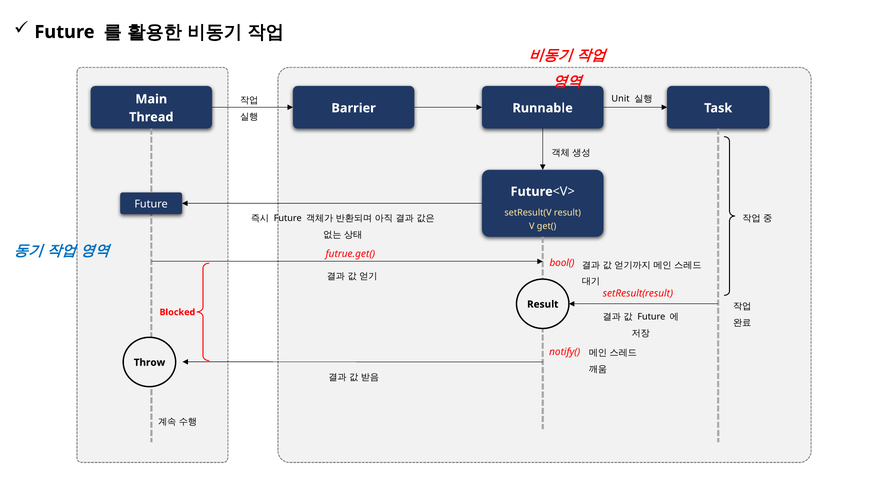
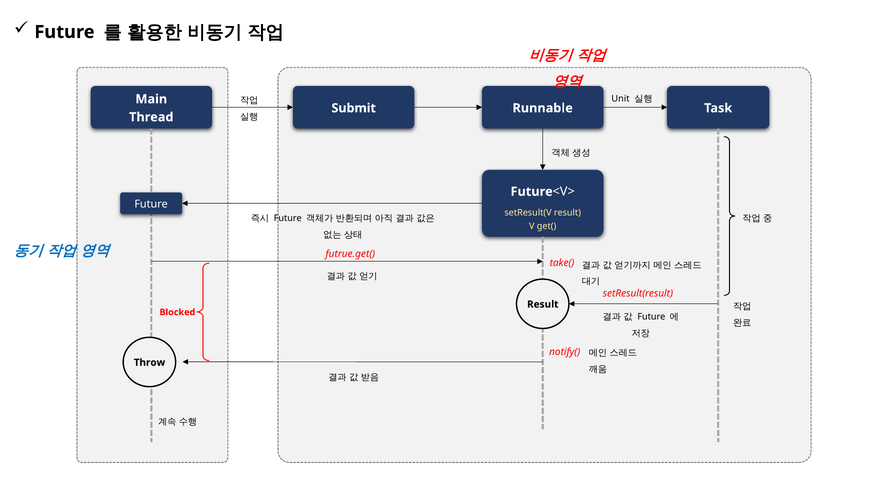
Barrier: Barrier -> Submit (354, 108)
bool(: bool( -> take( (562, 263)
